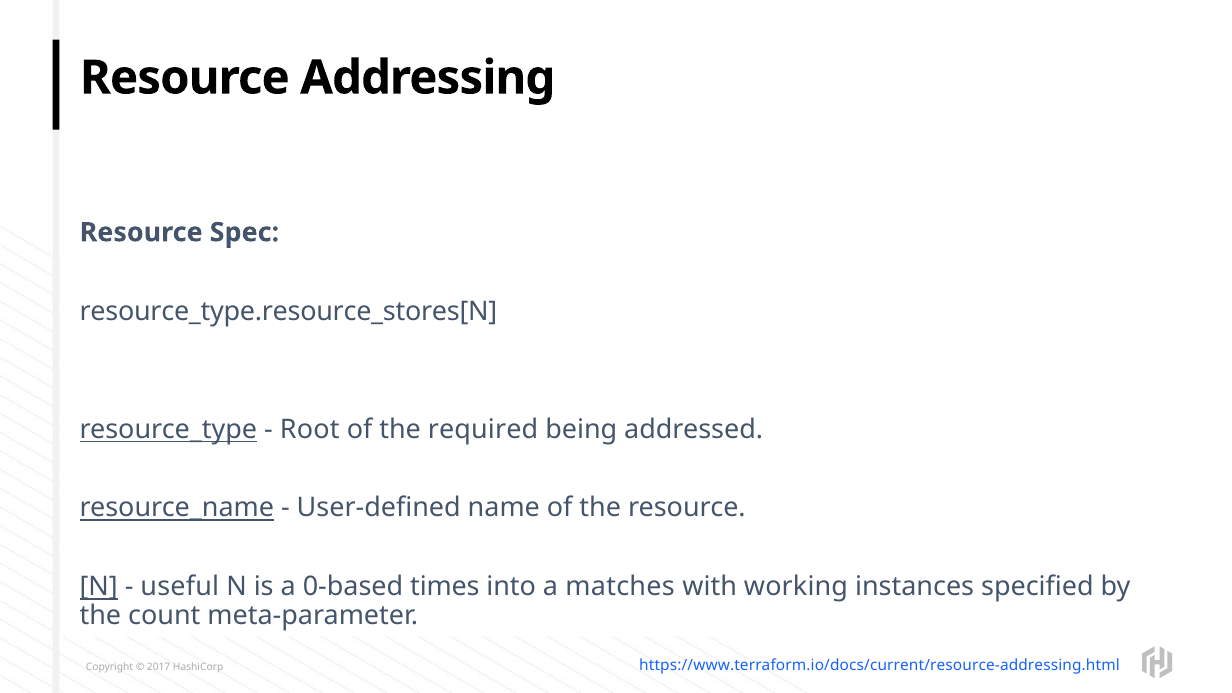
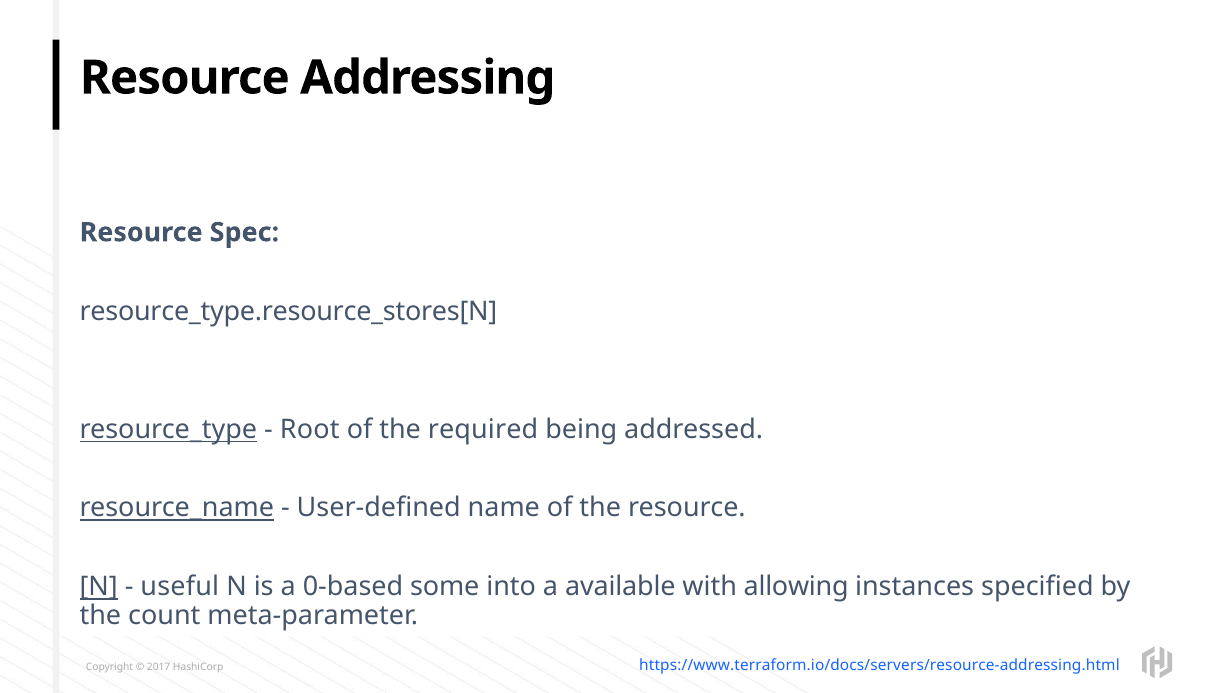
times: times -> some (445, 587)
matches: matches -> available (620, 587)
working: working -> allowing (796, 587)
https://www.terraform.io/docs/current/resource-addressing.html: https://www.terraform.io/docs/current/resource-addressing.html -> https://www.terraform.io/docs/servers/resource-addressing.html (879, 665)
